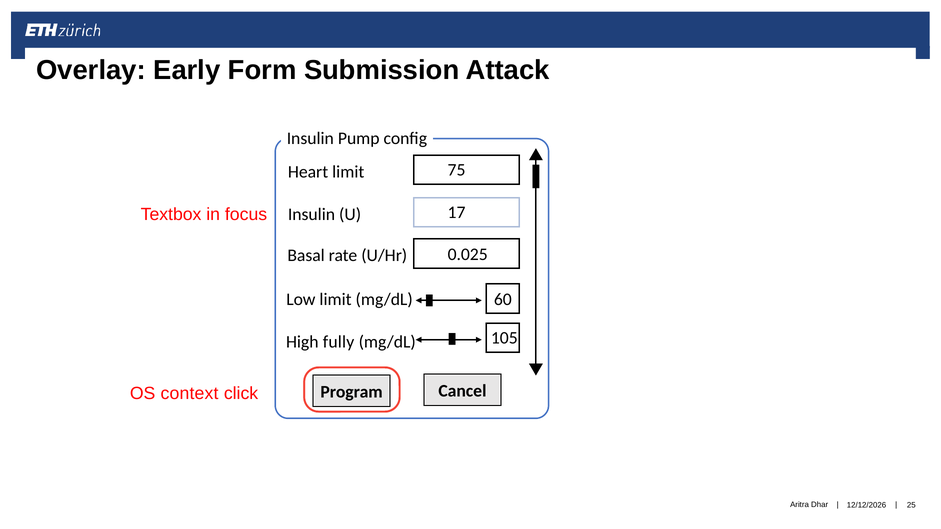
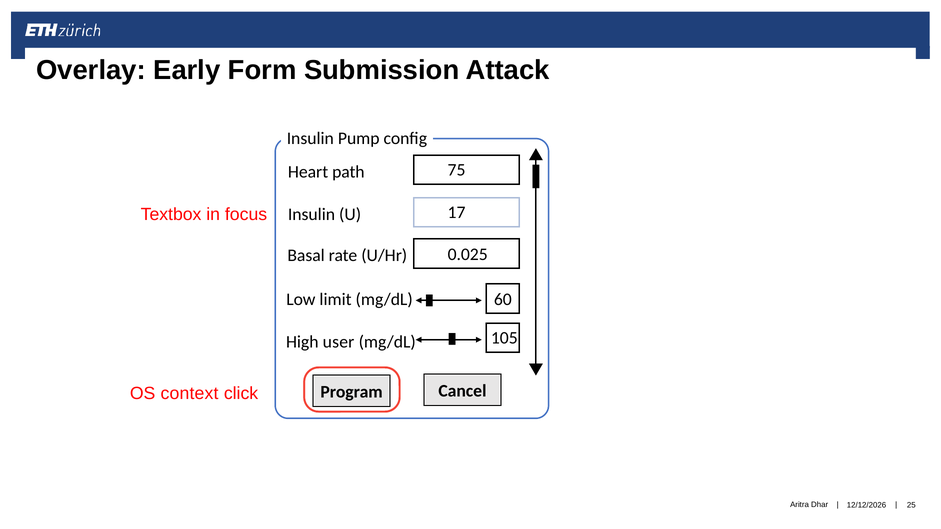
Heart limit: limit -> path (348, 172)
fully: fully -> user (339, 342)
